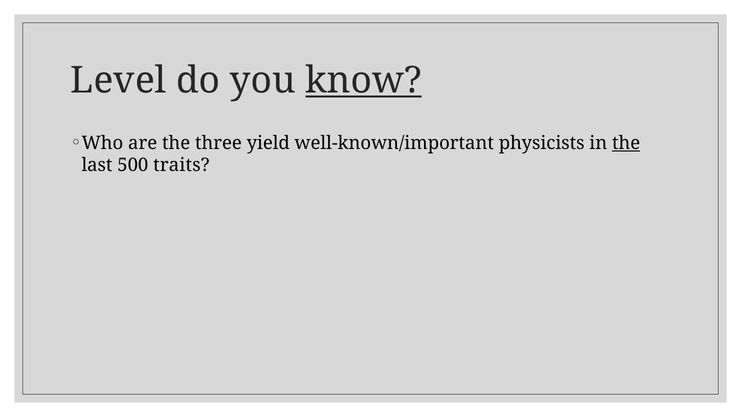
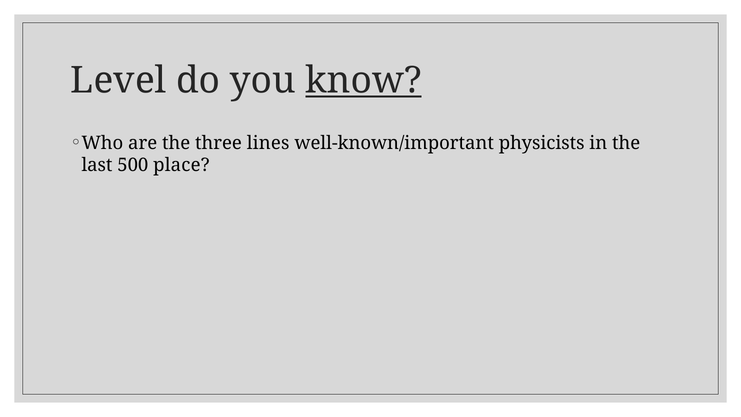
yield: yield -> lines (268, 143)
the underline: present -> none (626, 143)
traits: traits -> place (181, 165)
